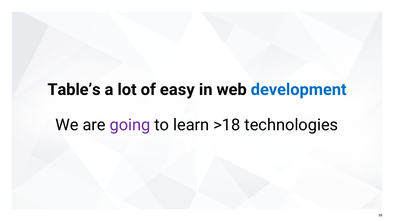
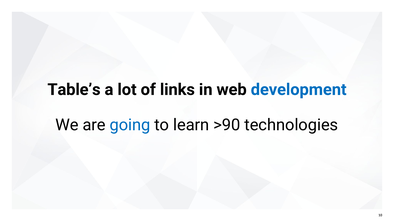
easy: easy -> links (177, 90)
going colour: purple -> blue (130, 125)
>18: >18 -> >90 (227, 125)
